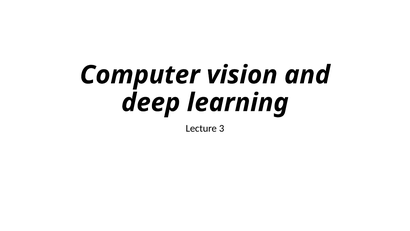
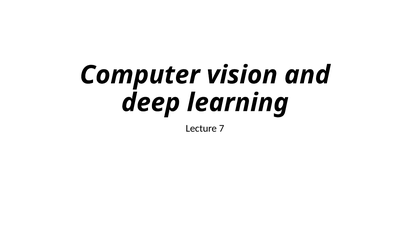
3: 3 -> 7 (222, 128)
